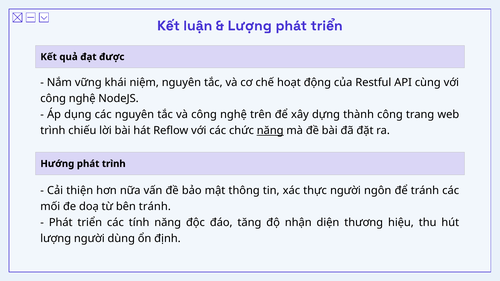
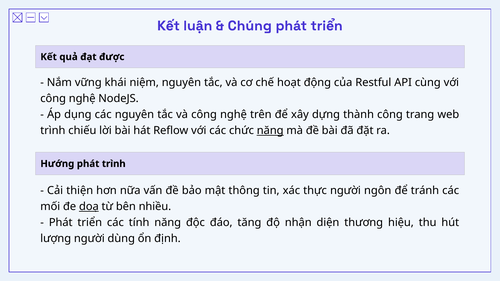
Lượng: Lượng -> Chúng (250, 26)
doạ underline: none -> present (89, 207)
bên tránh: tránh -> nhiều (155, 207)
